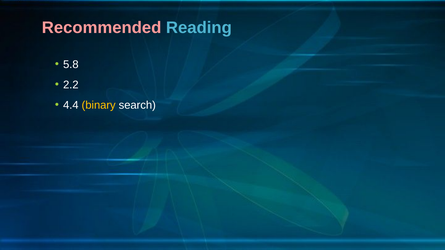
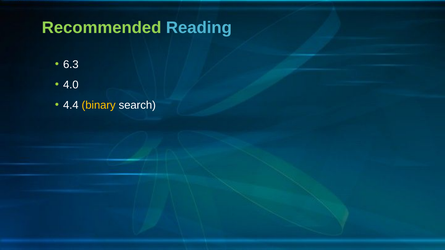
Recommended colour: pink -> light green (102, 28)
5.8: 5.8 -> 6.3 (71, 64)
2.2: 2.2 -> 4.0 (71, 85)
